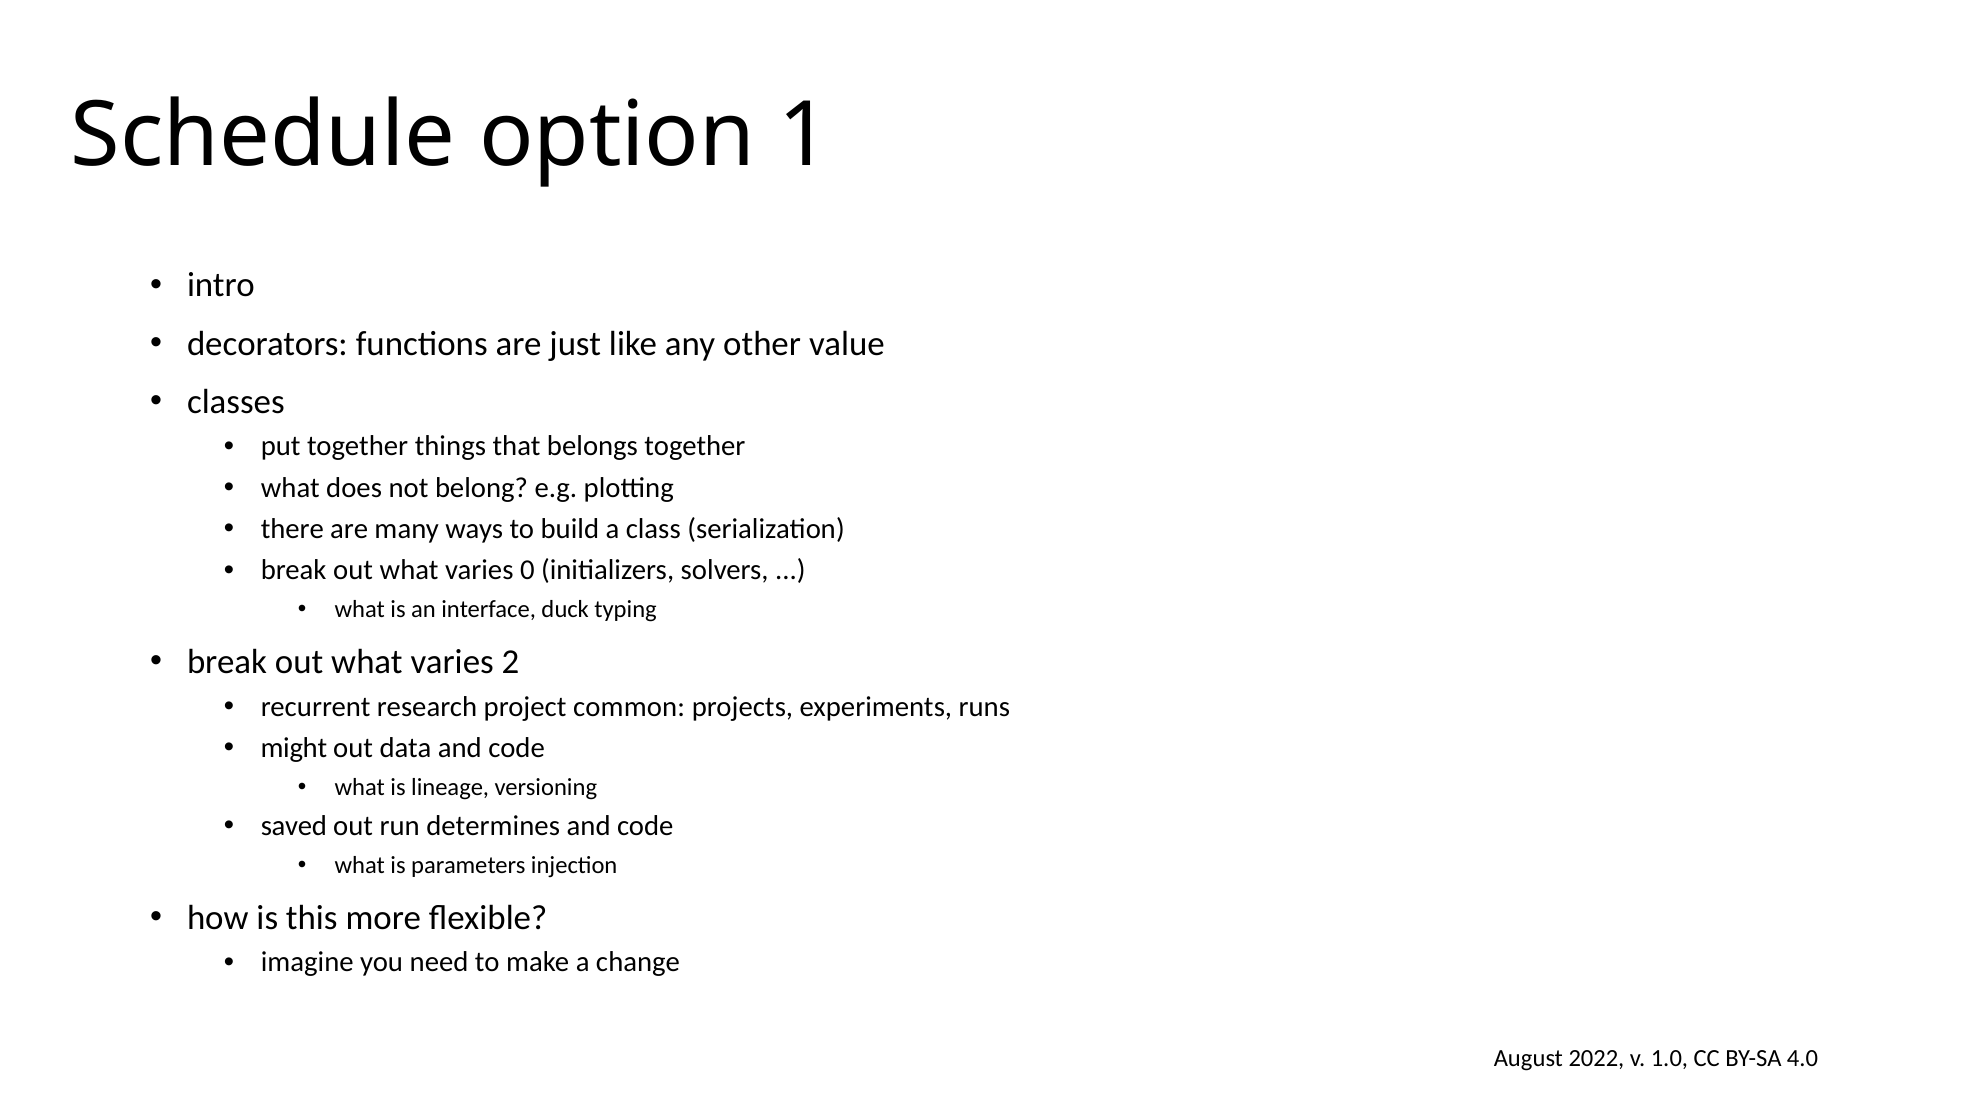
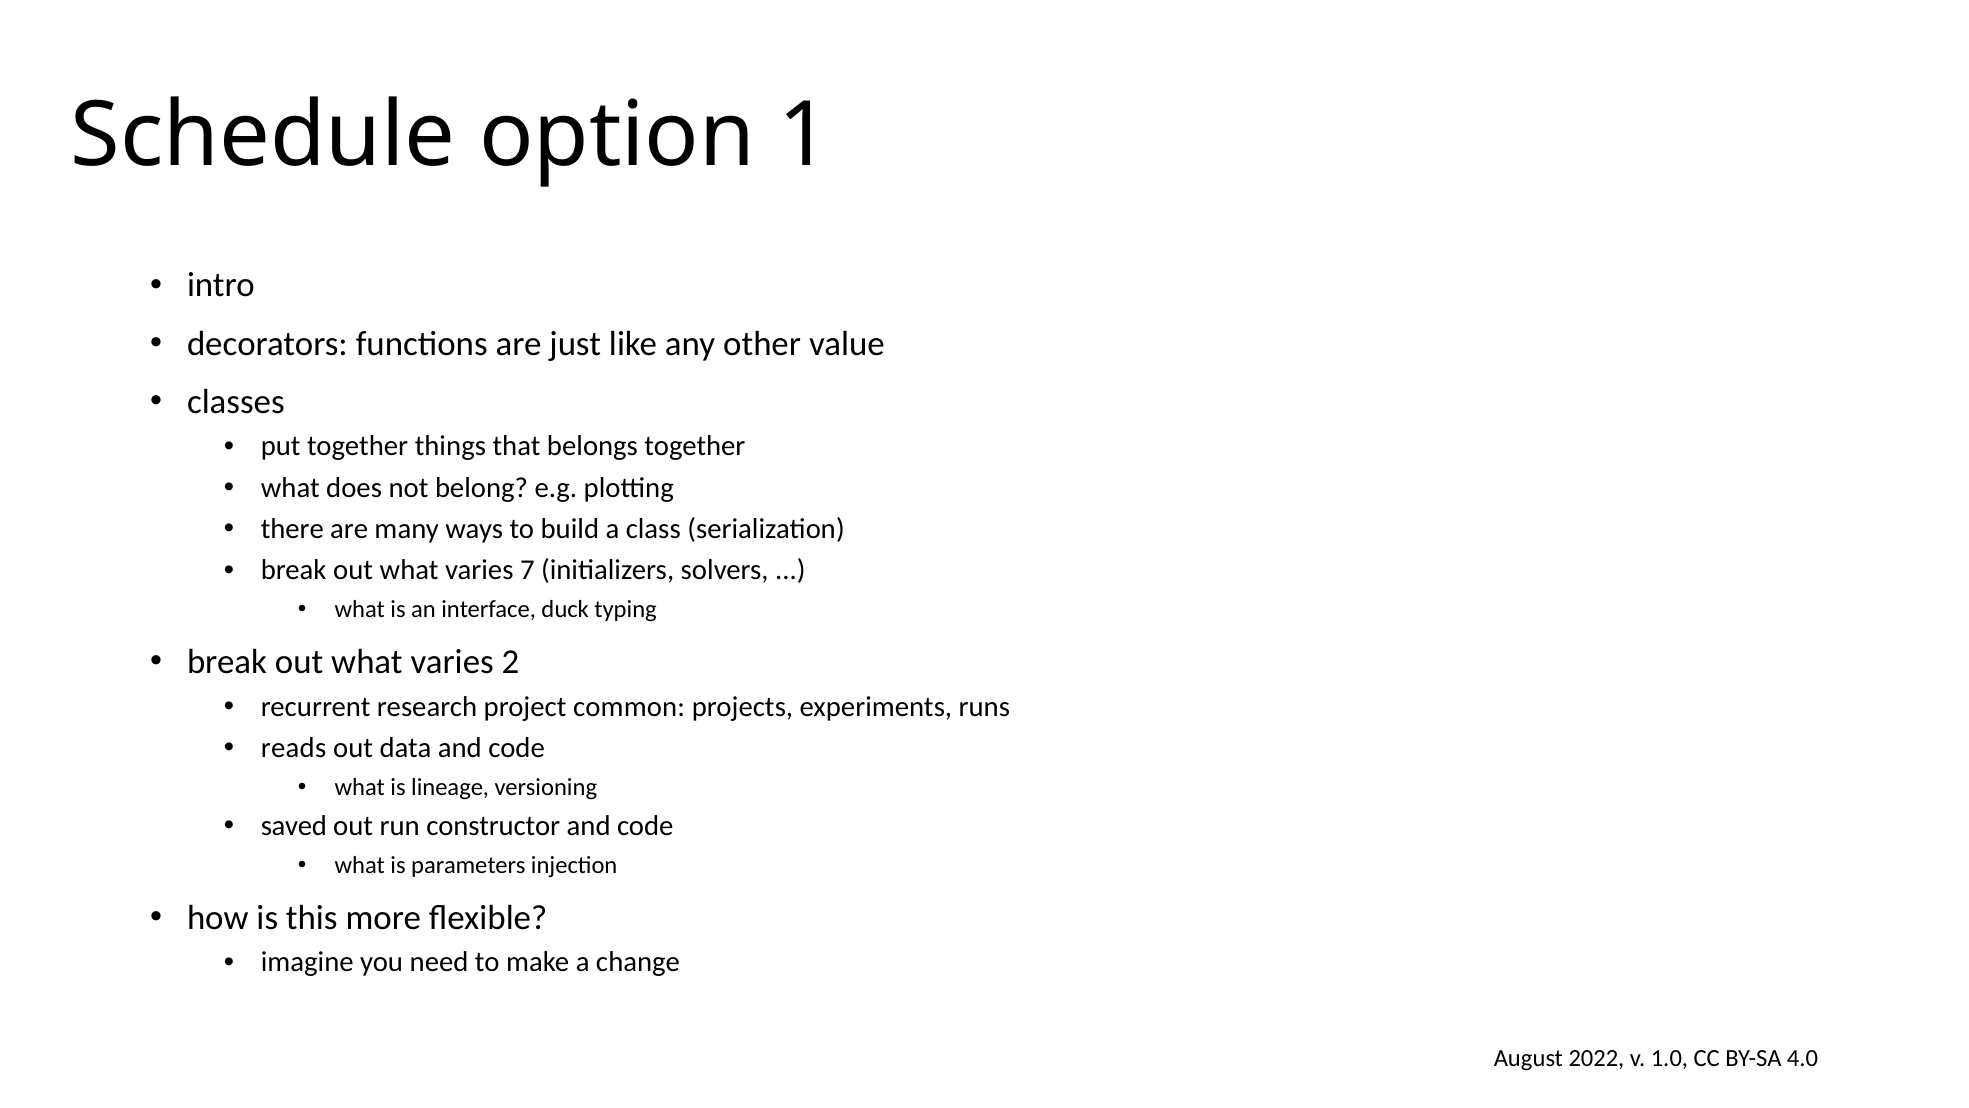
0: 0 -> 7 (527, 570)
might: might -> reads (294, 748)
determines: determines -> constructor (493, 826)
